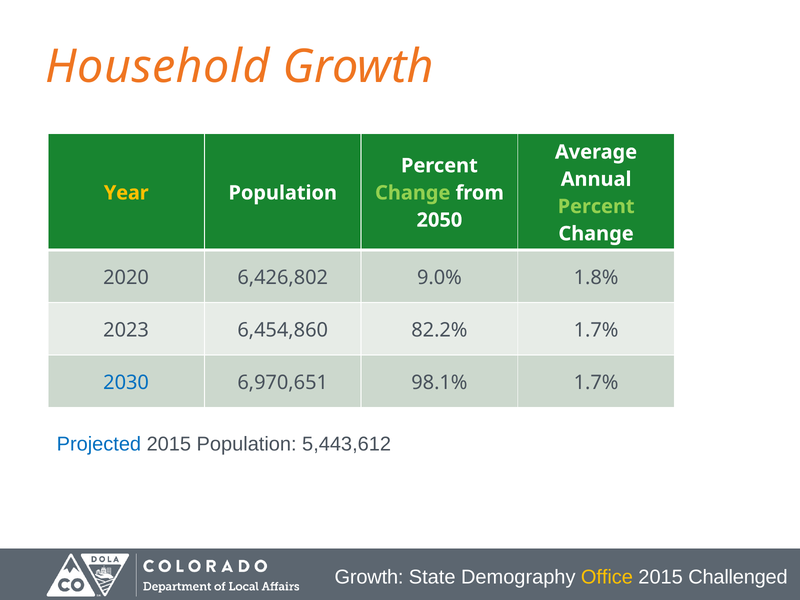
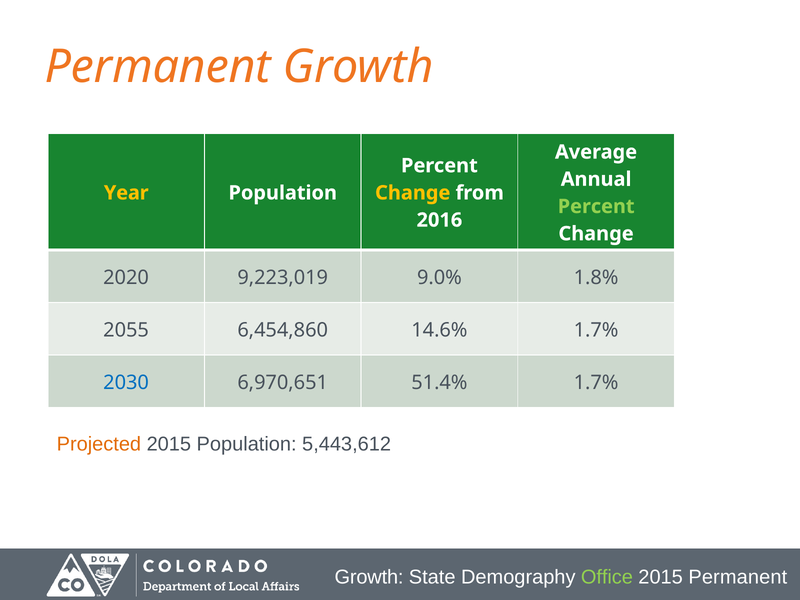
Household: Household -> Permanent (158, 67)
Change colour: light green -> yellow (413, 193)
2050: 2050 -> 2016 (439, 220)
6,426,802: 6,426,802 -> 9,223,019 (283, 278)
2023: 2023 -> 2055 (126, 330)
82.2%: 82.2% -> 14.6% (439, 330)
98.1%: 98.1% -> 51.4% (439, 383)
Projected colour: blue -> orange (99, 444)
Office colour: yellow -> light green (607, 577)
2015 Challenged: Challenged -> Permanent (738, 577)
